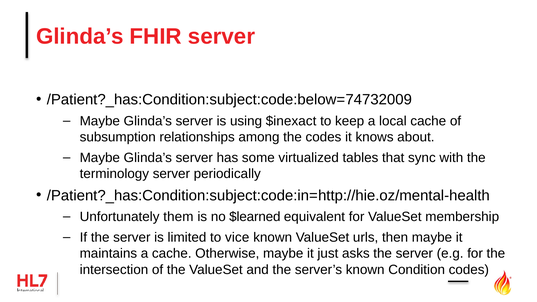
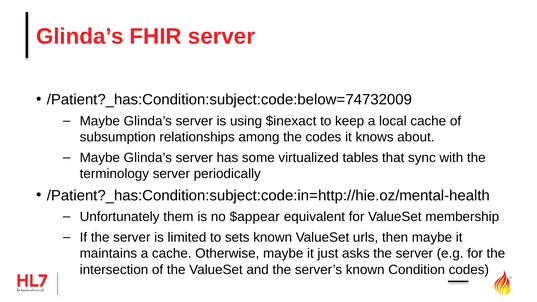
$learned: $learned -> $appear (255, 217)
vice: vice -> sets (237, 237)
